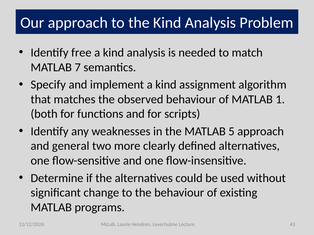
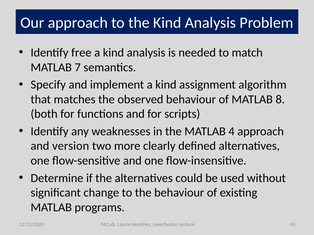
1: 1 -> 8 (280, 99)
5: 5 -> 4 (232, 132)
general: general -> version (71, 146)
